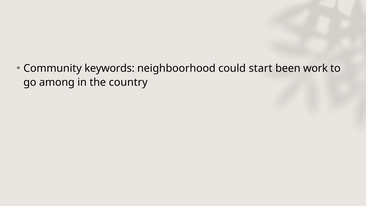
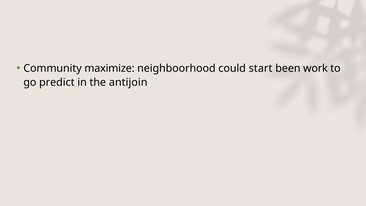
keywords: keywords -> maximize (109, 68)
among: among -> predict (57, 82)
country: country -> antijoin (128, 82)
